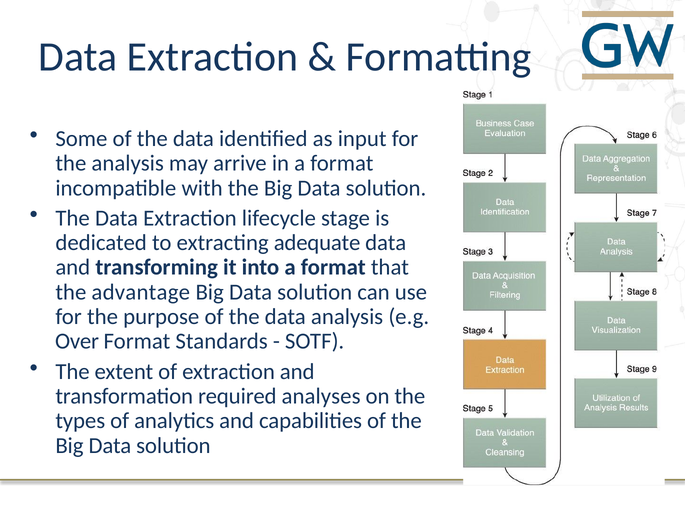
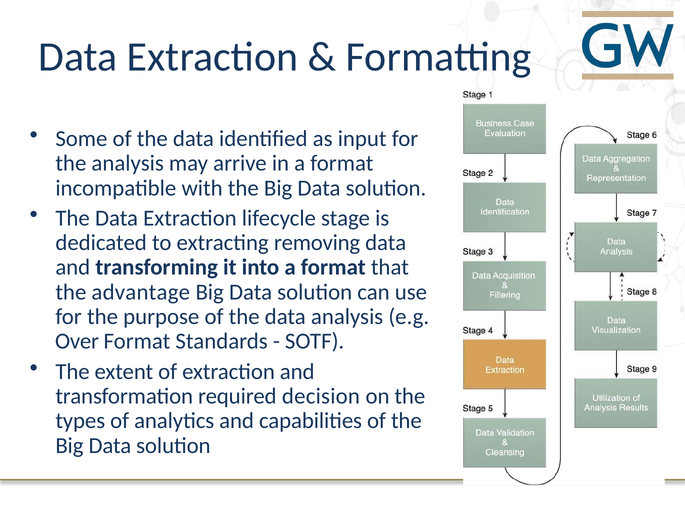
adequate: adequate -> removing (317, 243)
analyses: analyses -> decision (321, 396)
